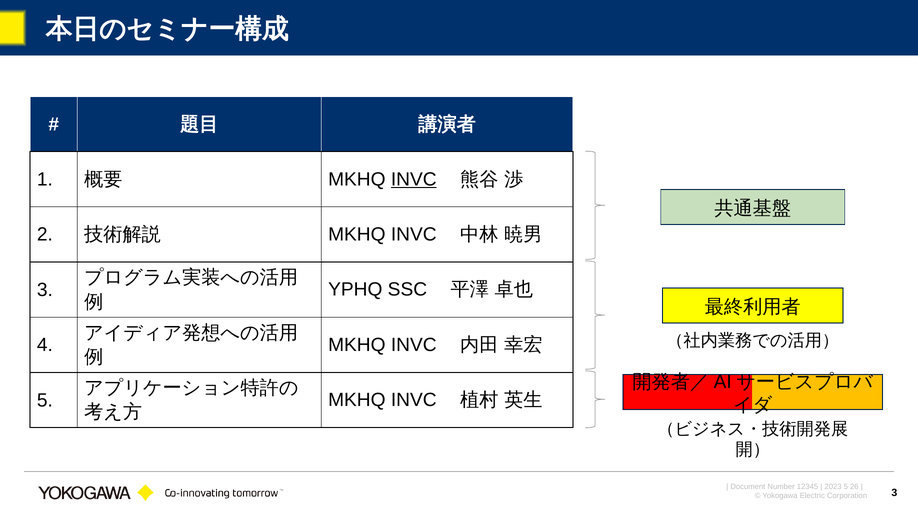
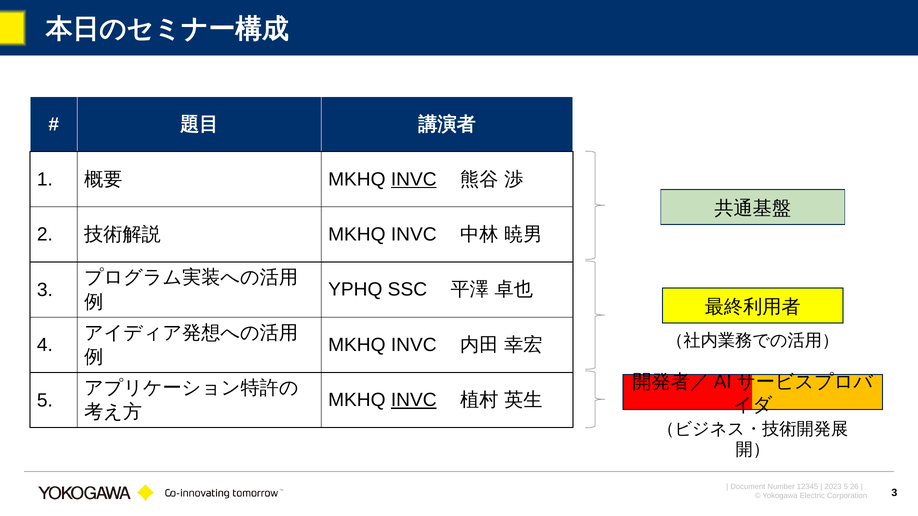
INVC underline: none -> present (414, 400)
